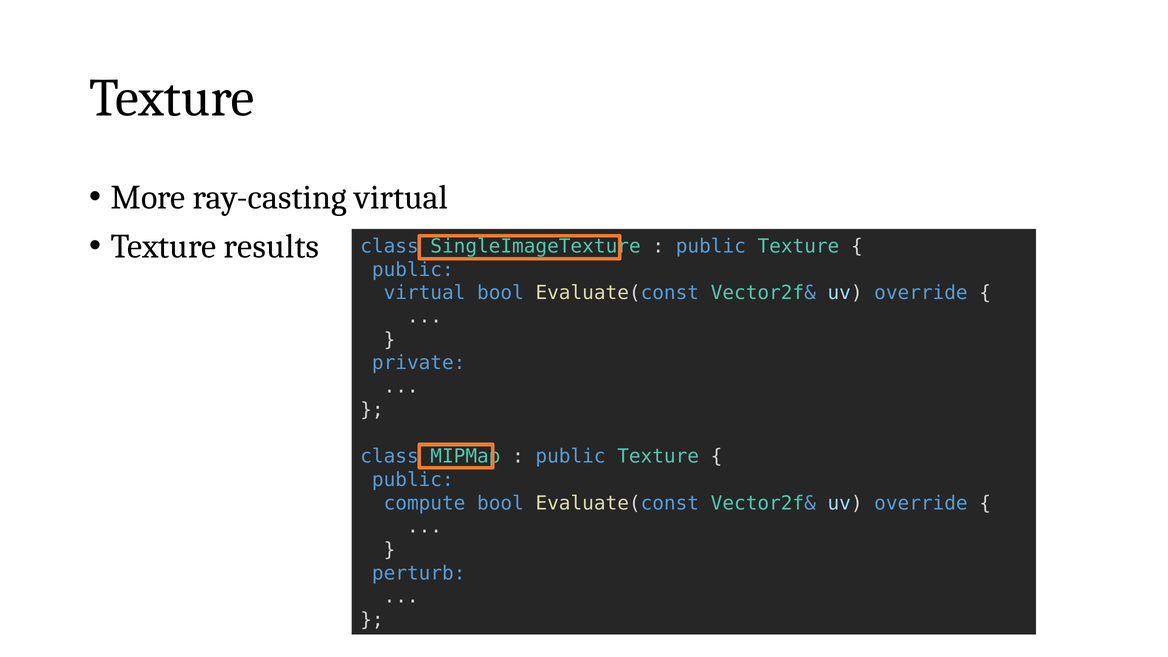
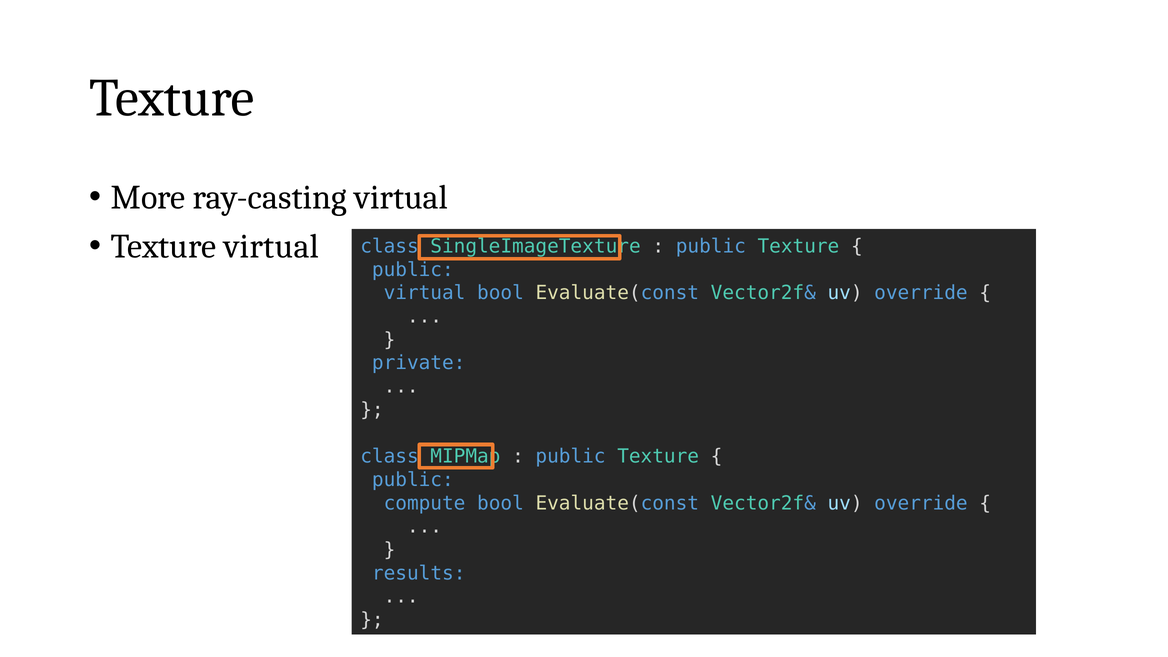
Texture results: results -> virtual (271, 246)
perturb: perturb -> results (419, 573)
